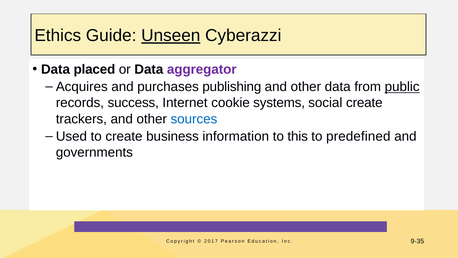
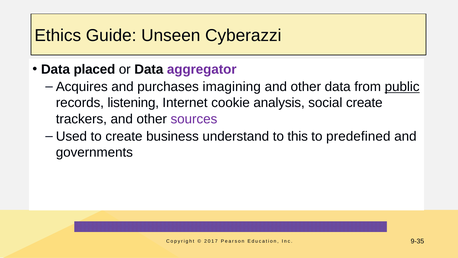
Unseen underline: present -> none (171, 36)
publishing: publishing -> imagining (232, 87)
success: success -> listening (133, 103)
systems: systems -> analysis (279, 103)
sources colour: blue -> purple (194, 119)
information: information -> understand (236, 136)
